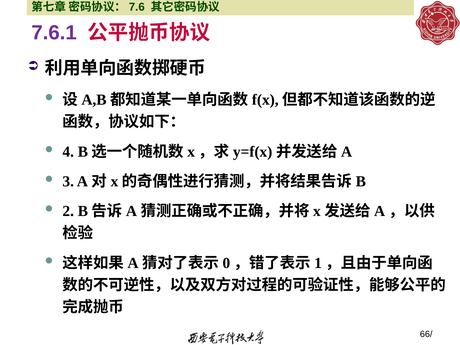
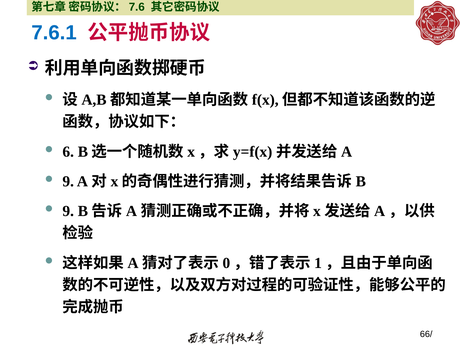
7.6.1 colour: purple -> blue (54, 33)
4: 4 -> 6 (68, 152)
3: 3 -> 9 (68, 181)
2: 2 -> 9 (68, 211)
